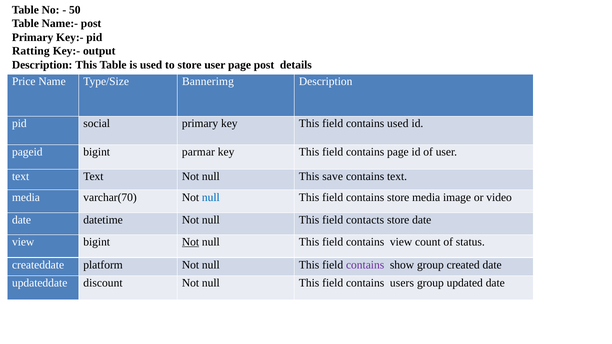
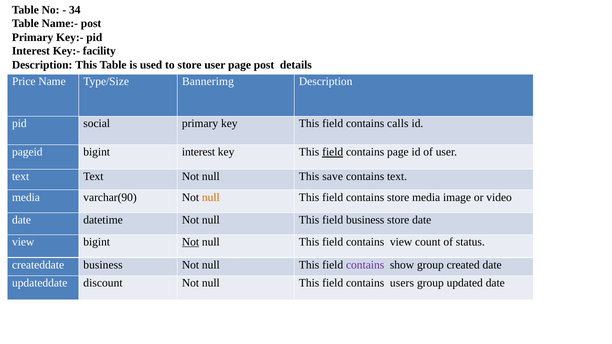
50: 50 -> 34 (75, 10)
Ratting: Ratting -> Interest (31, 51)
output: output -> facility (99, 51)
contains used: used -> calls (398, 124)
bigint parmar: parmar -> interest (198, 152)
field underline: none -> present (333, 152)
varchar(70: varchar(70 -> varchar(90 (110, 197)
null colour: blue -> orange (211, 197)
field contacts: contacts -> business (365, 220)
createddate platform: platform -> business (103, 265)
